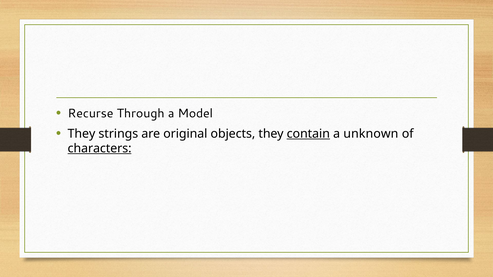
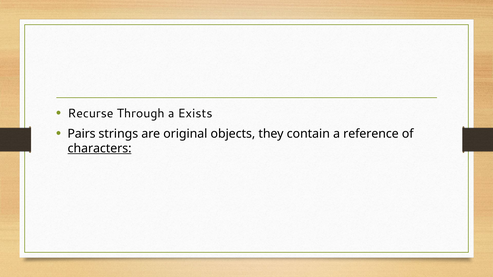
Model: Model -> Exists (195, 114)
They: They -> Pairs (82, 134)
contain underline: present -> none (308, 134)
unknown: unknown -> reference (371, 134)
